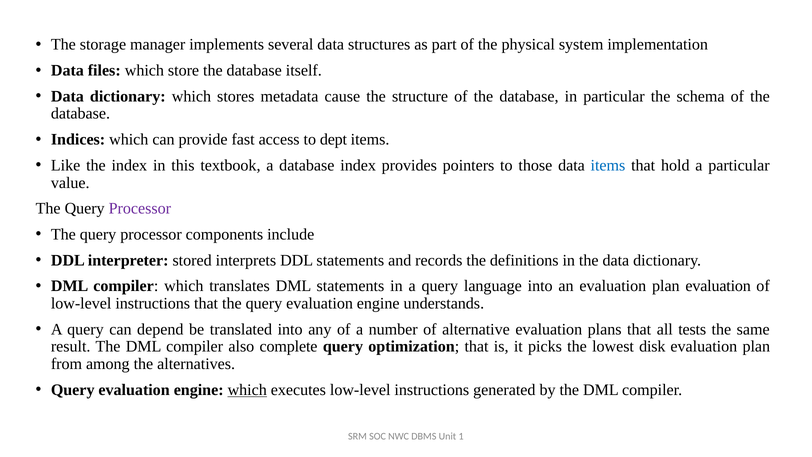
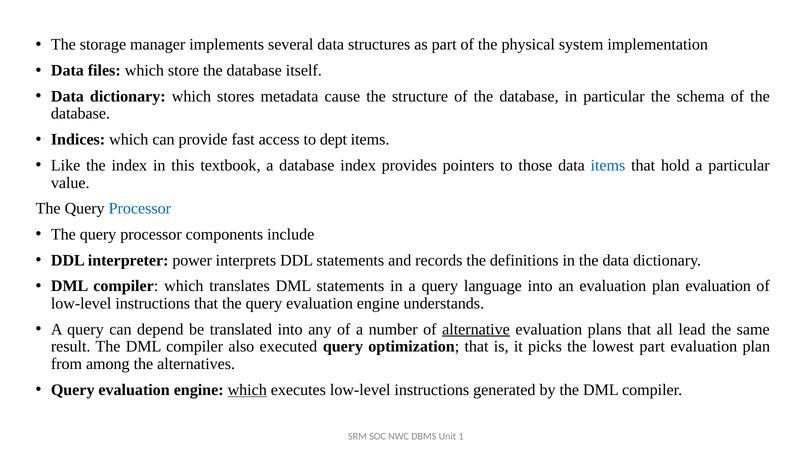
Processor colour: purple -> blue (140, 208)
stored: stored -> power (192, 260)
alternative underline: none -> present (476, 329)
tests: tests -> lead (692, 329)
complete: complete -> executed (288, 346)
lowest disk: disk -> part (652, 346)
